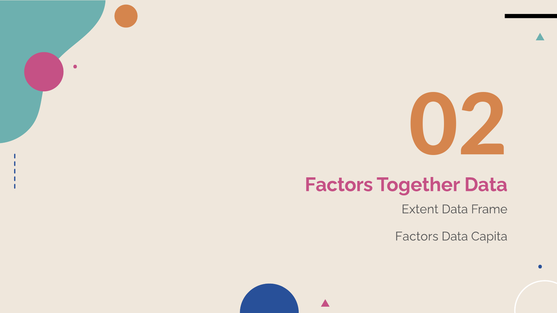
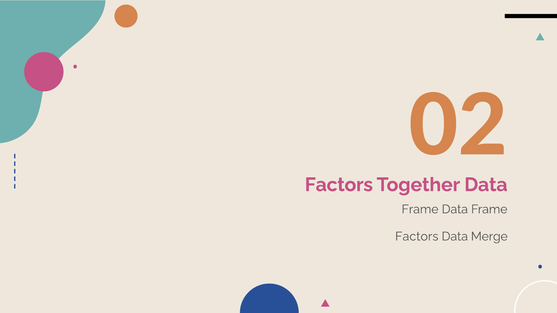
Extent: Extent -> Frame (420, 209)
Capita: Capita -> Merge (489, 237)
